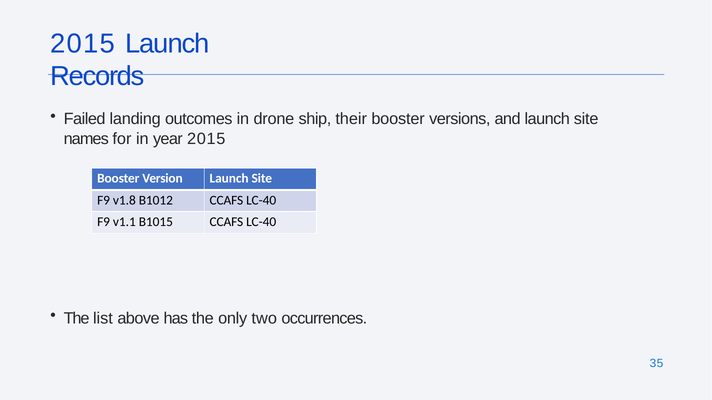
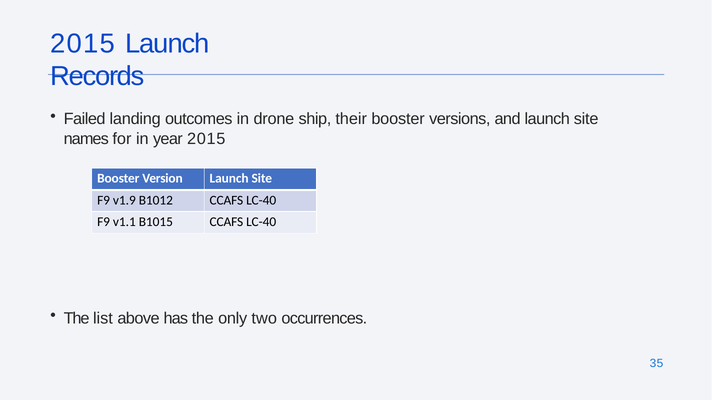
v1.8: v1.8 -> v1.9 (124, 200)
